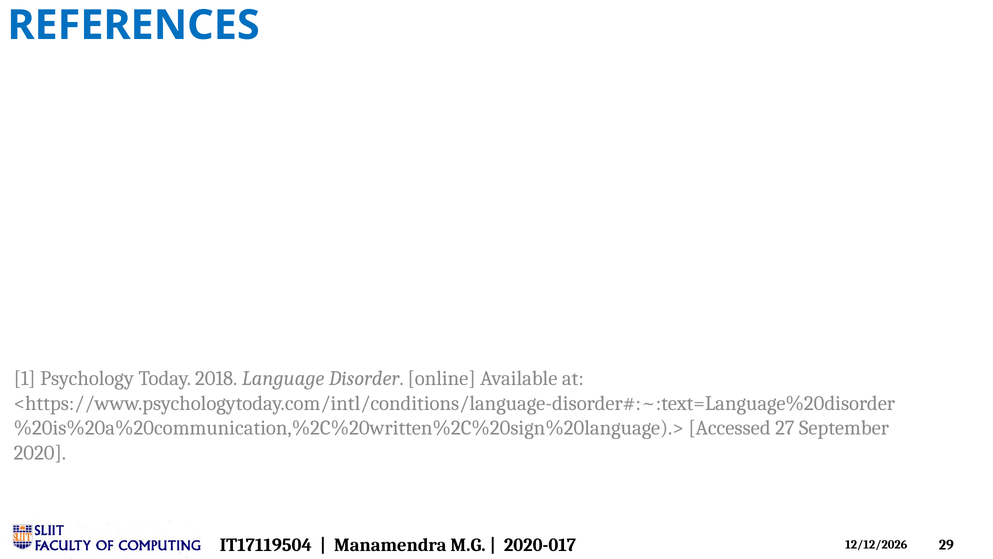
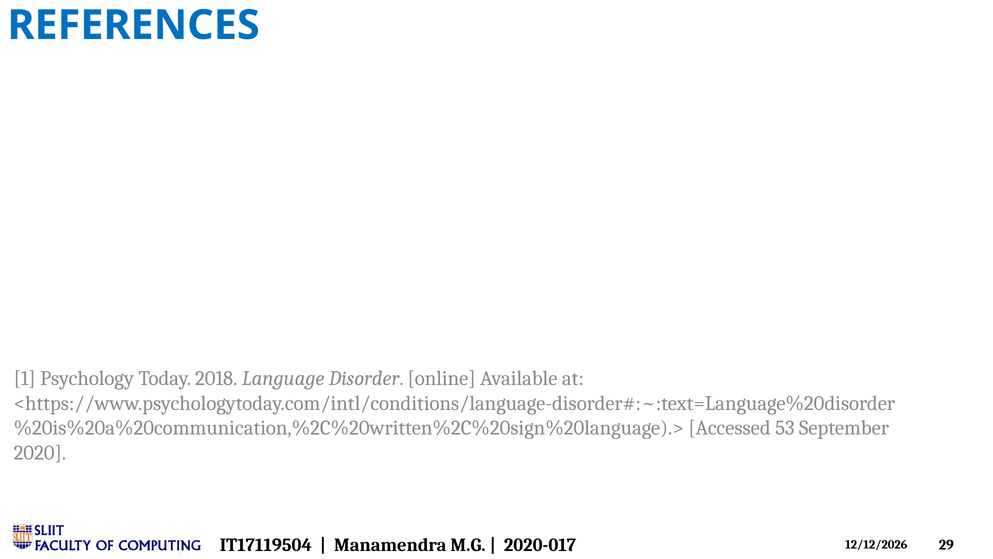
27: 27 -> 53 (785, 428)
